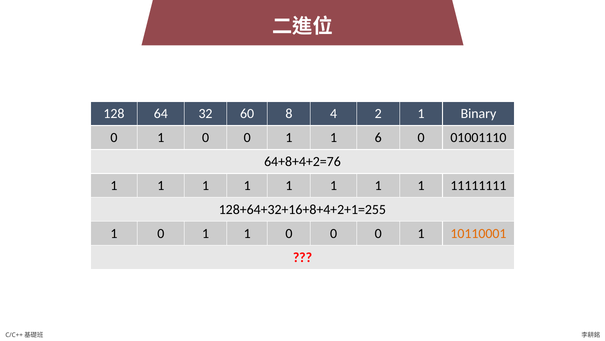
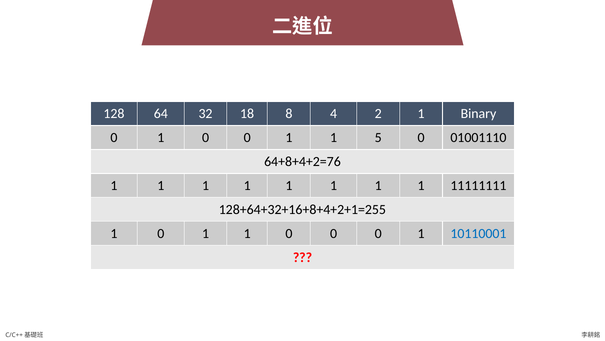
60: 60 -> 18 (247, 113)
6: 6 -> 5 (378, 137)
10110001 colour: orange -> blue (478, 233)
